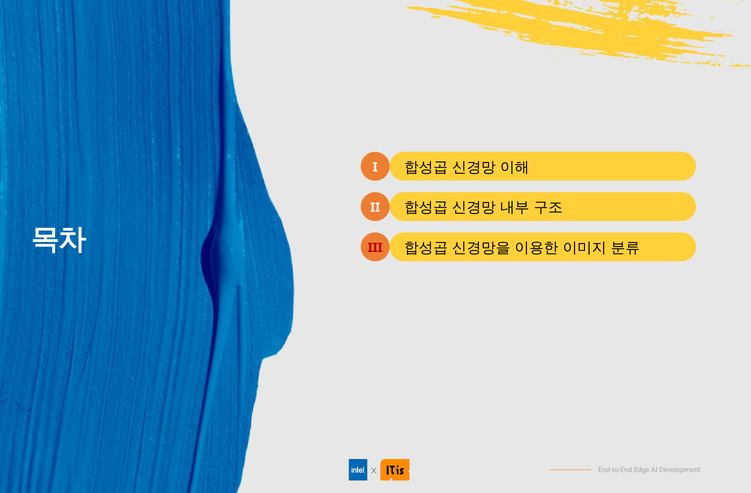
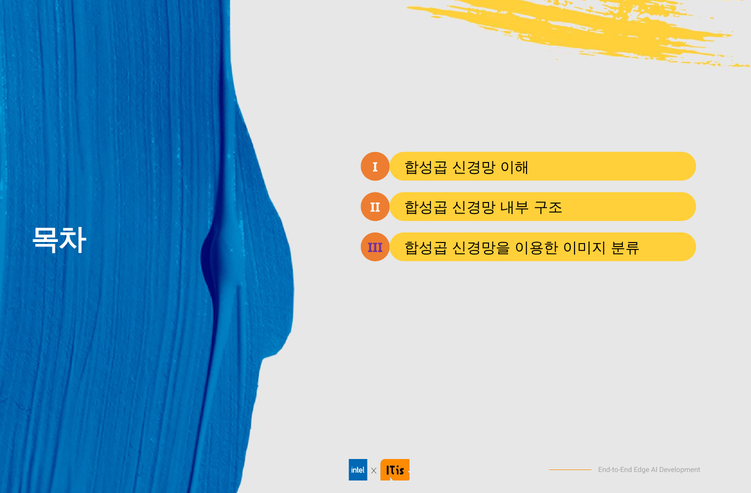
III colour: red -> purple (375, 248)
